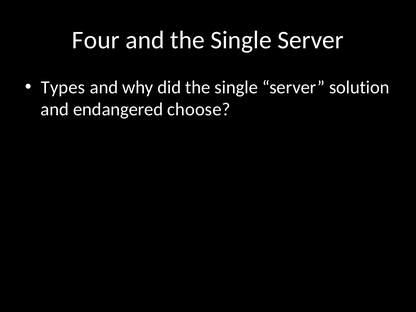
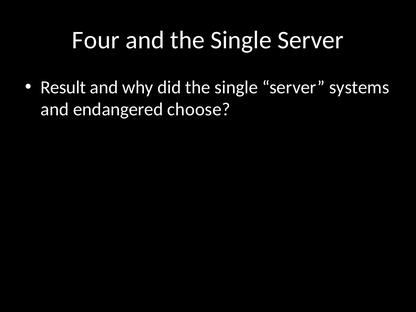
Types: Types -> Result (63, 87)
solution: solution -> systems (359, 87)
